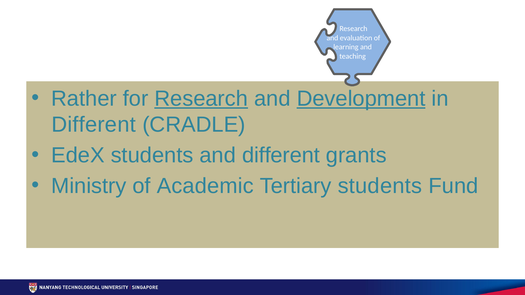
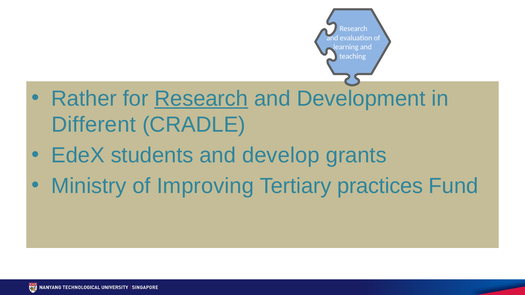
Development underline: present -> none (361, 99)
and different: different -> develop (281, 156)
Academic: Academic -> Improving (205, 186)
Tertiary students: students -> practices (380, 186)
